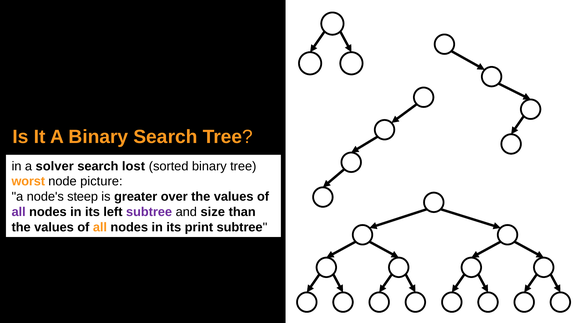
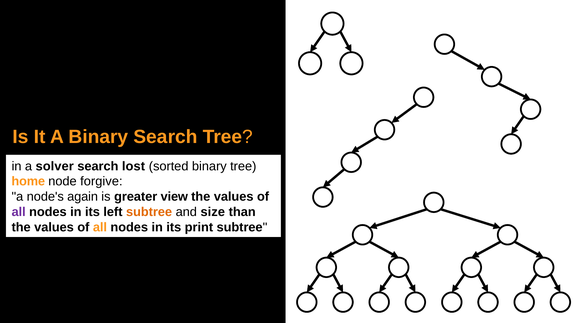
worst: worst -> home (28, 182)
picture: picture -> forgive (101, 182)
steep: steep -> again (83, 197)
over: over -> view (174, 197)
subtree colour: purple -> orange (149, 212)
